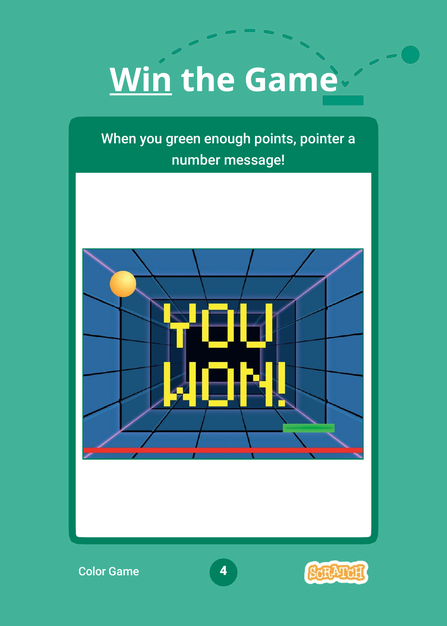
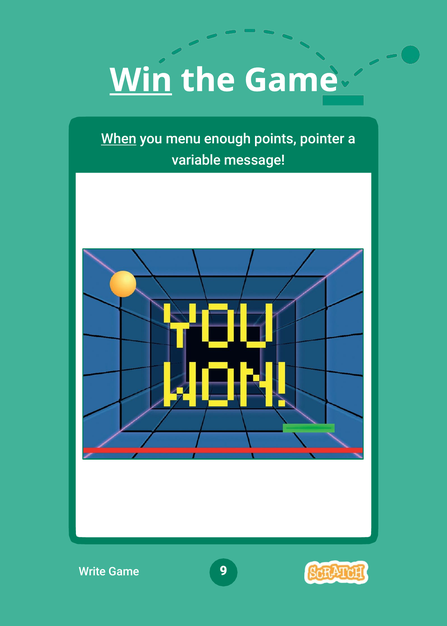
When underline: none -> present (119, 139)
green: green -> menu (183, 139)
number: number -> variable (196, 160)
Color: Color -> Write (92, 572)
4: 4 -> 9 (223, 571)
